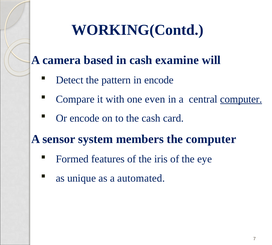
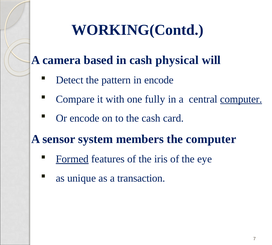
examine: examine -> physical (177, 60)
even: even -> fully (155, 99)
Formed underline: none -> present (72, 159)
automated: automated -> transaction (141, 178)
